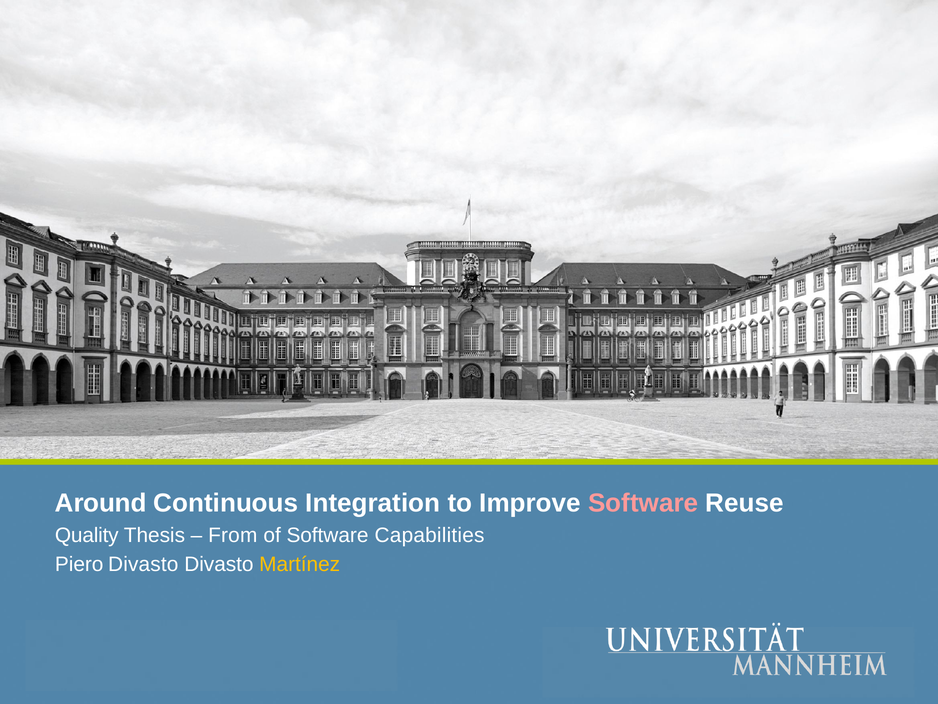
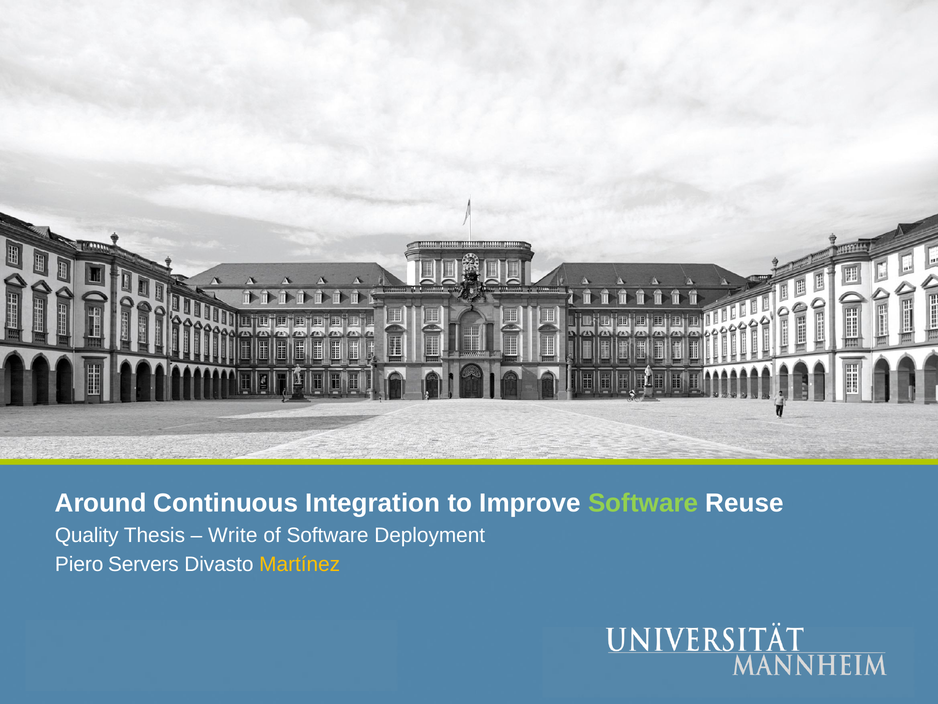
Software colour: pink -> light green (643, 503)
From: From -> Write (233, 535)
Capabilities: Capabilities -> Deployment (430, 535)
Piero Divasto: Divasto -> Servers (143, 564)
